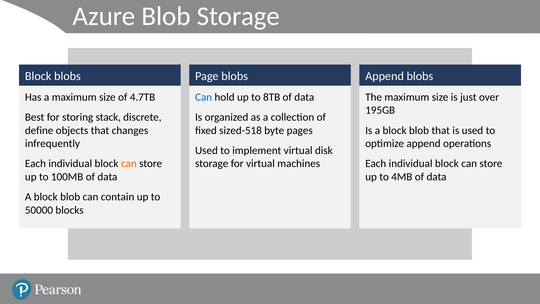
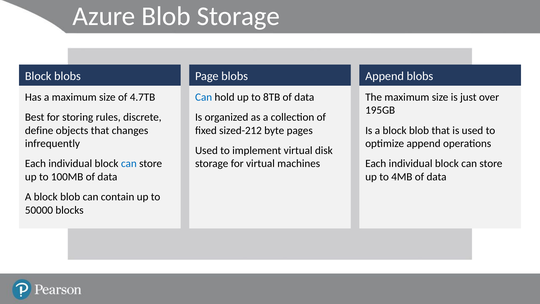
stack: stack -> rules (108, 117)
sized-518: sized-518 -> sized-212 (241, 130)
can colour: orange -> blue (129, 164)
